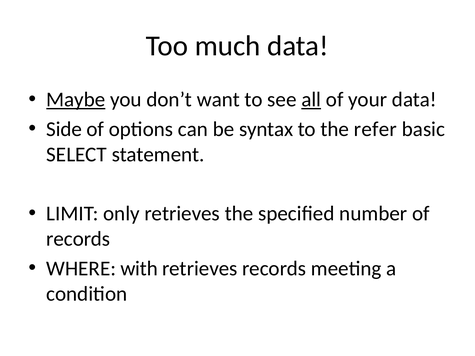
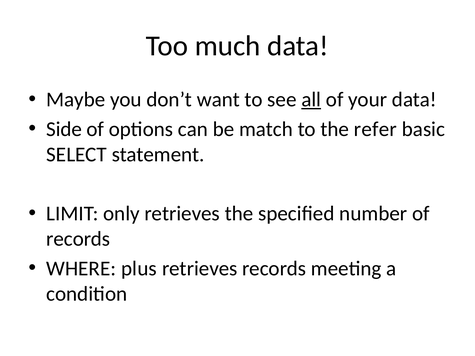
Maybe underline: present -> none (76, 100)
syntax: syntax -> match (266, 129)
with: with -> plus (139, 269)
